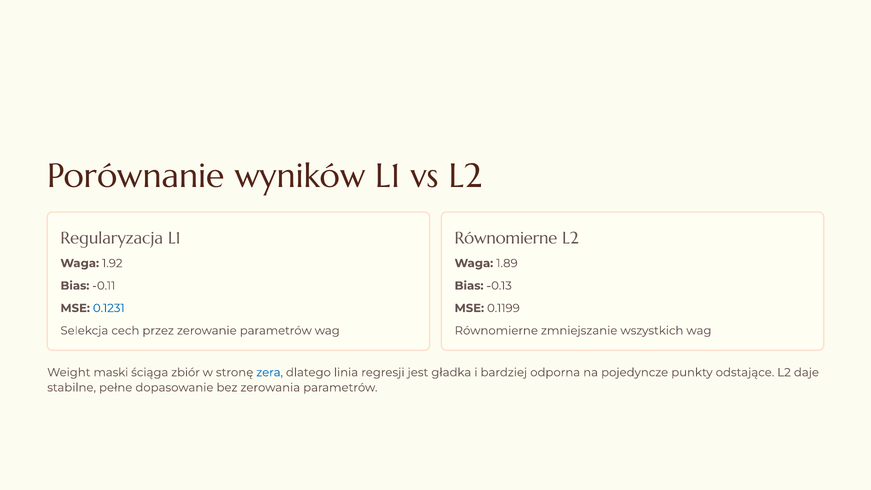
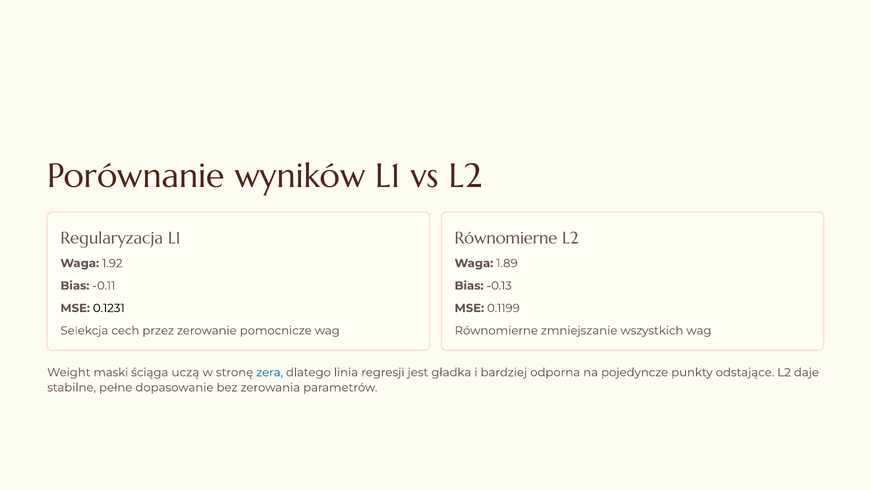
0.1231 colour: blue -> black (109, 308)
zerowanie parametrów: parametrów -> pomocnicze (276, 331)
zbiór: zbiór -> uczą (185, 372)
